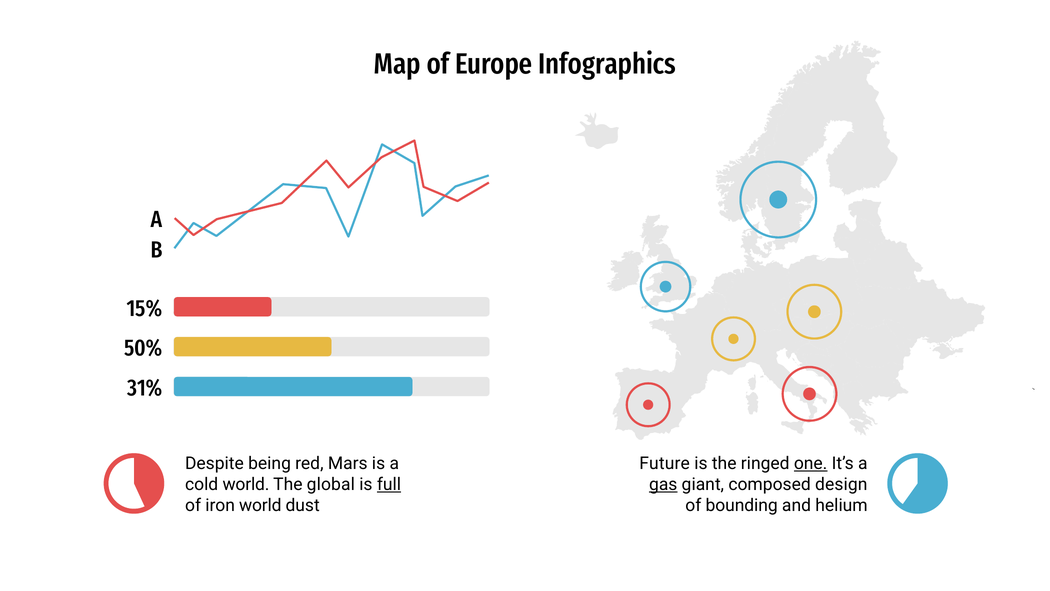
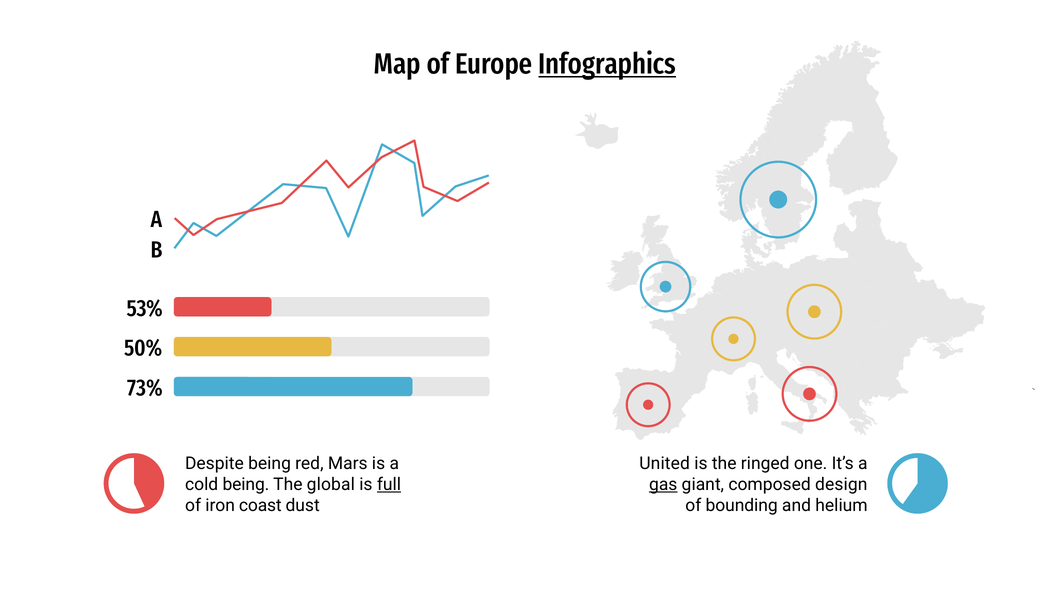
Infographics underline: none -> present (607, 64)
15%: 15% -> 53% (145, 308)
31%: 31% -> 73% (145, 388)
Future: Future -> United (665, 463)
one underline: present -> none (811, 463)
cold world: world -> being (246, 484)
iron world: world -> coast (260, 505)
